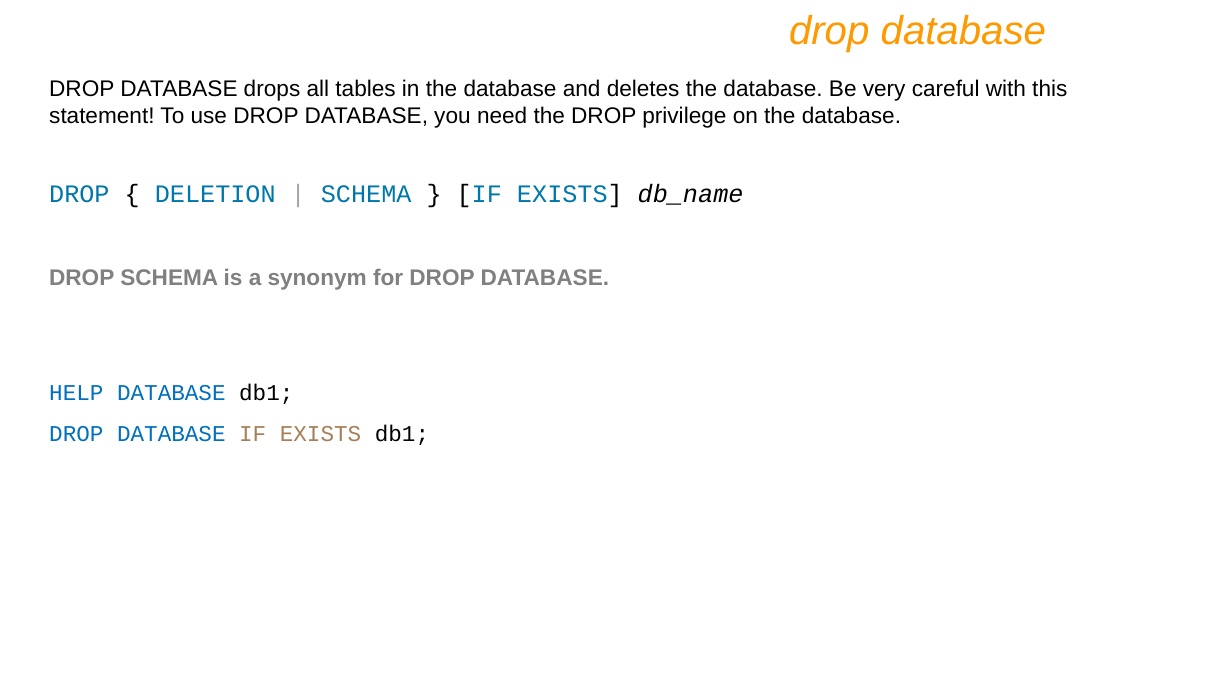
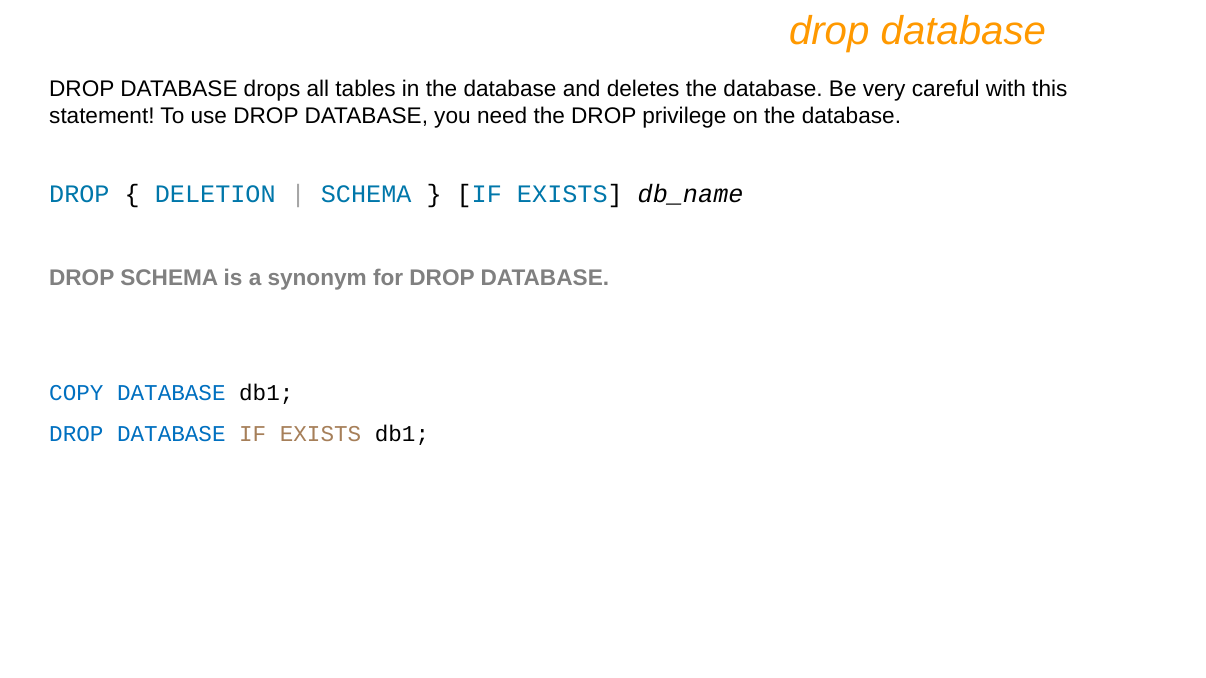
HELP: HELP -> COPY (76, 394)
